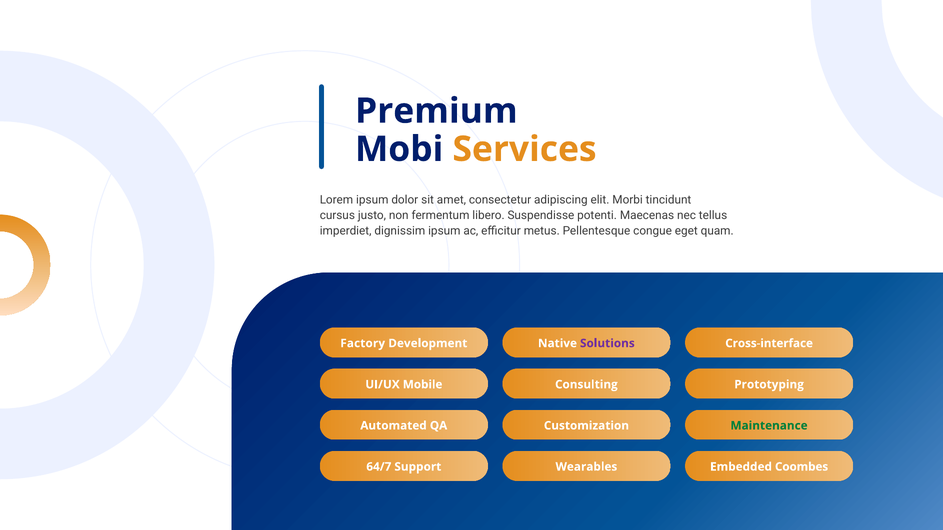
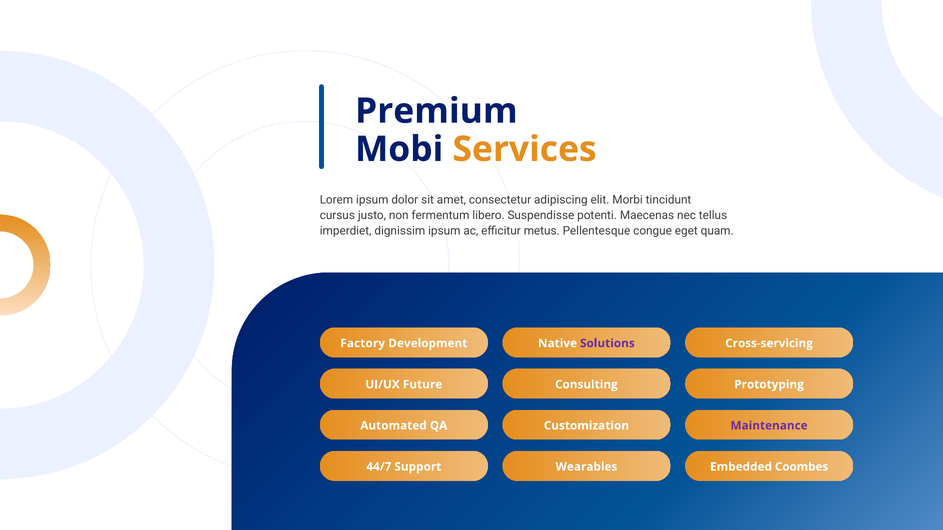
Cross-interface: Cross-interface -> Cross-servicing (769, 344)
Mobile: Mobile -> Future (423, 385)
Maintenance colour: green -> purple (769, 426)
64/7: 64/7 -> 44/7 (379, 467)
